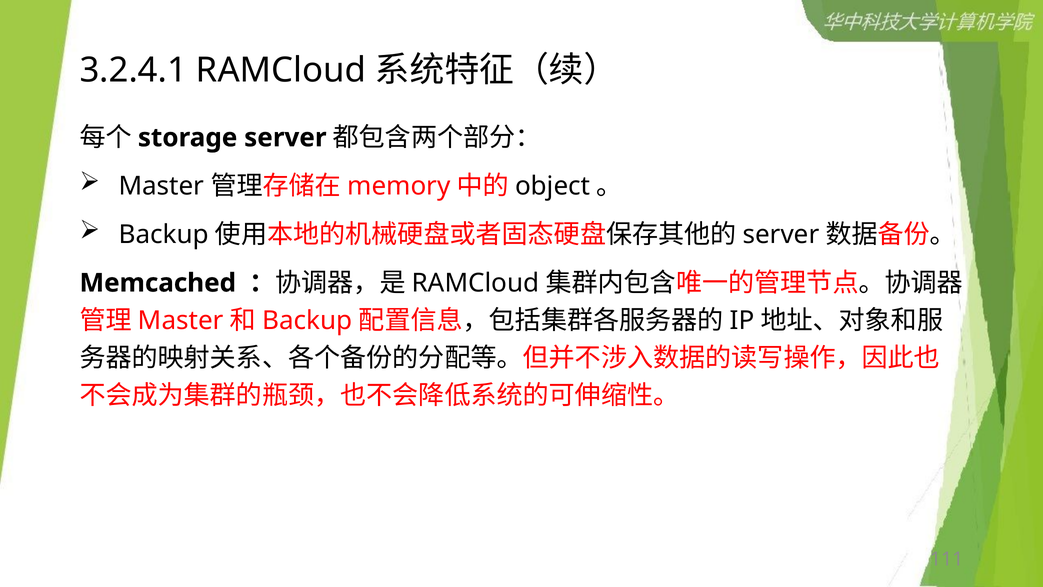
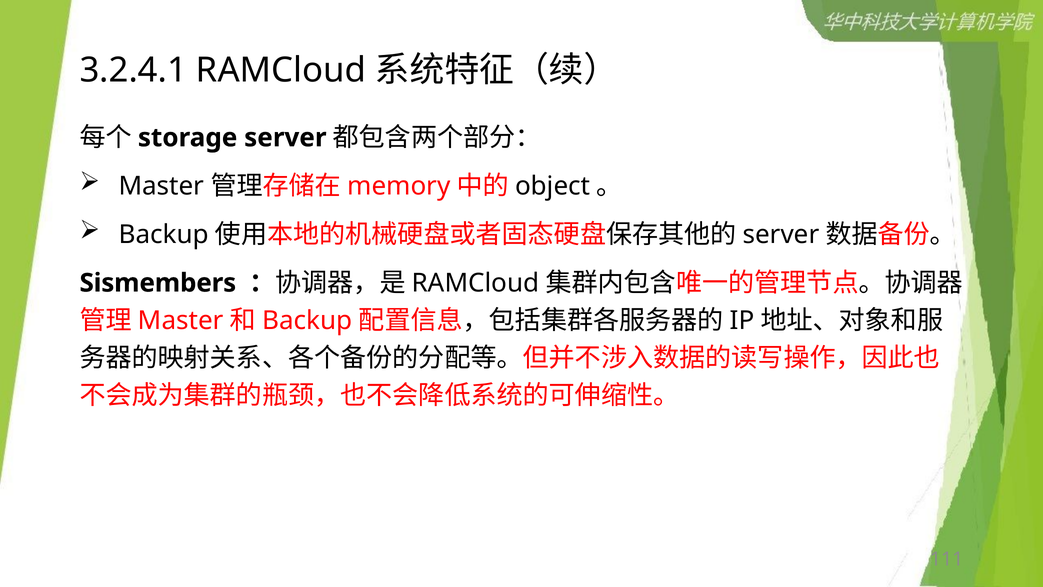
Memcached: Memcached -> Sismembers (158, 283)
